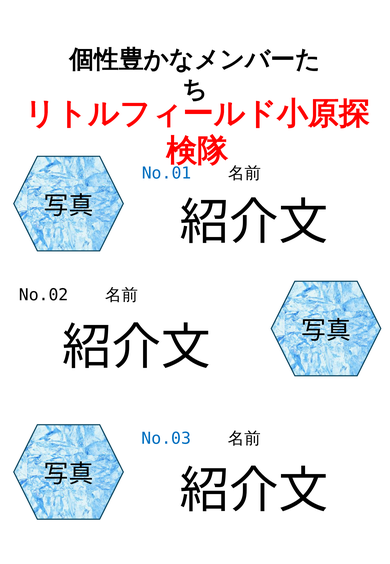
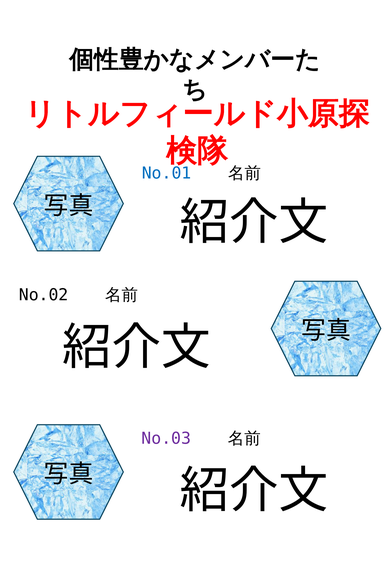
No.03 colour: blue -> purple (166, 438)
